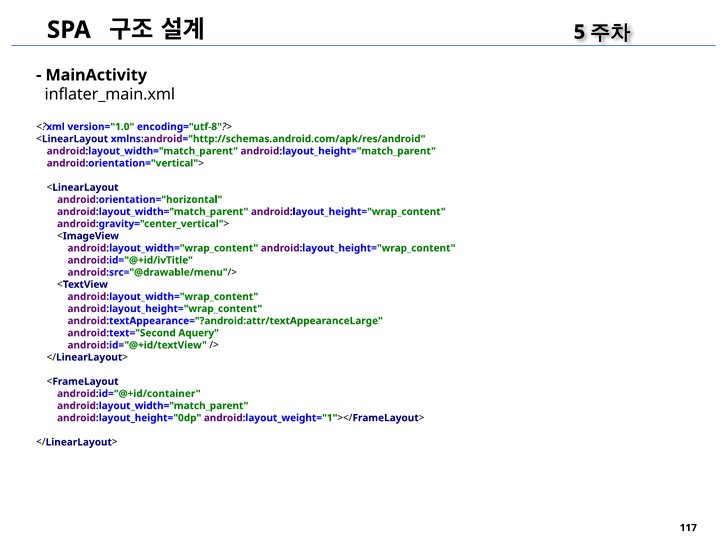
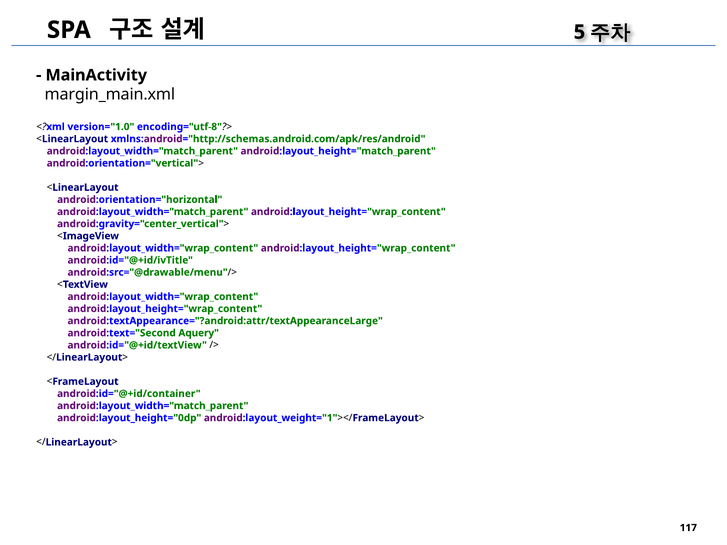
inflater_main.xml: inflater_main.xml -> margin_main.xml (110, 95)
